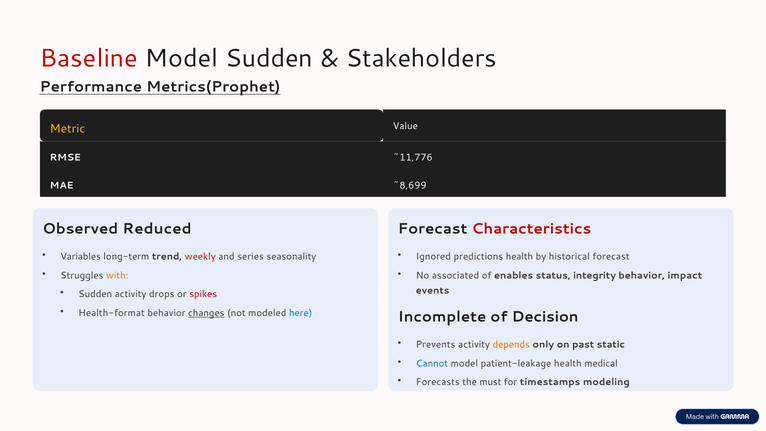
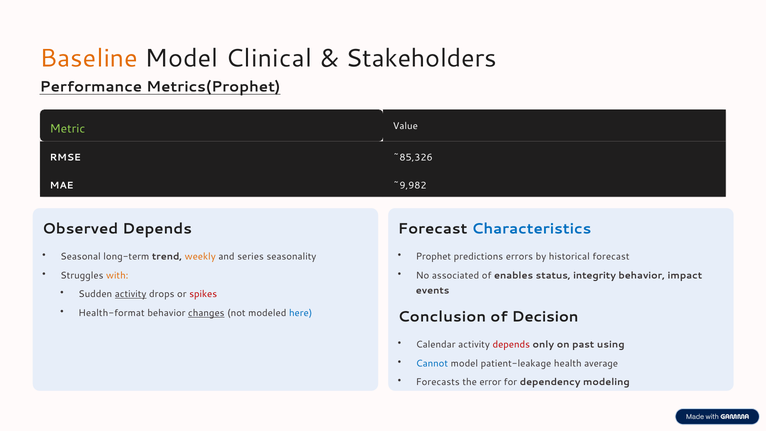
Baseline colour: red -> orange (89, 58)
Model Sudden: Sudden -> Clinical (269, 58)
Metric colour: yellow -> light green (67, 129)
~11,776: ~11,776 -> ~85,326 (413, 158)
~8,699: ~8,699 -> ~9,982 (410, 185)
Observed Reduced: Reduced -> Depends (157, 229)
Characteristics colour: red -> blue (531, 229)
Variables: Variables -> Seasonal (81, 257)
weekly colour: red -> orange (200, 257)
Ignored: Ignored -> Prophet (433, 257)
predictions health: health -> errors (519, 257)
activity underline: none -> present (131, 294)
Incomplete: Incomplete -> Conclusion (442, 317)
Prevents: Prevents -> Calendar (436, 345)
depends colour: orange -> red (511, 345)
static: static -> using (611, 345)
medical: medical -> average (601, 363)
must: must -> error (490, 382)
timestamps: timestamps -> dependency (550, 382)
